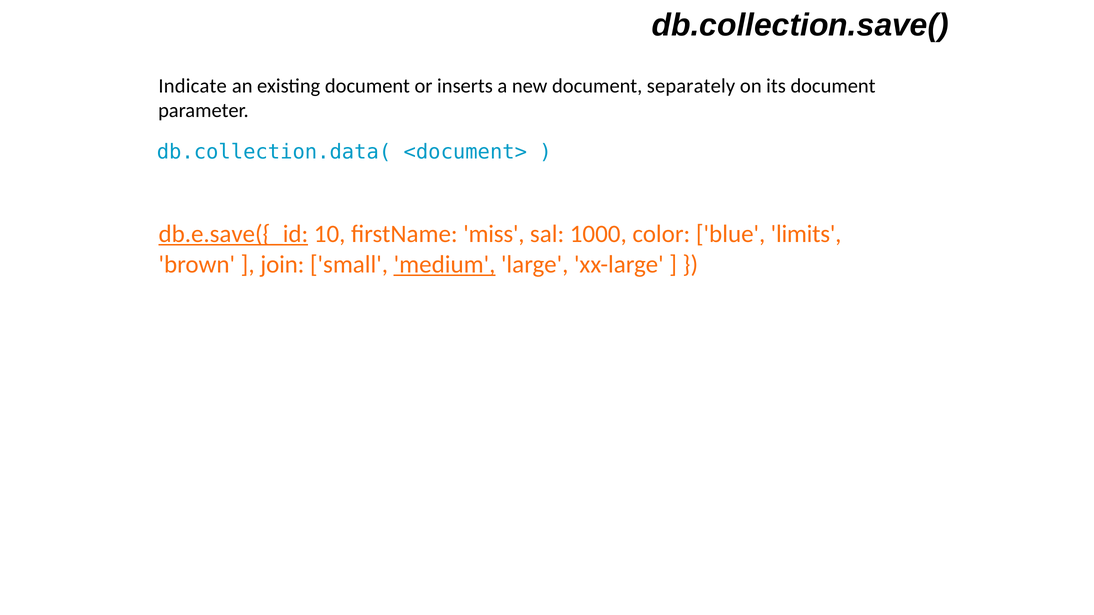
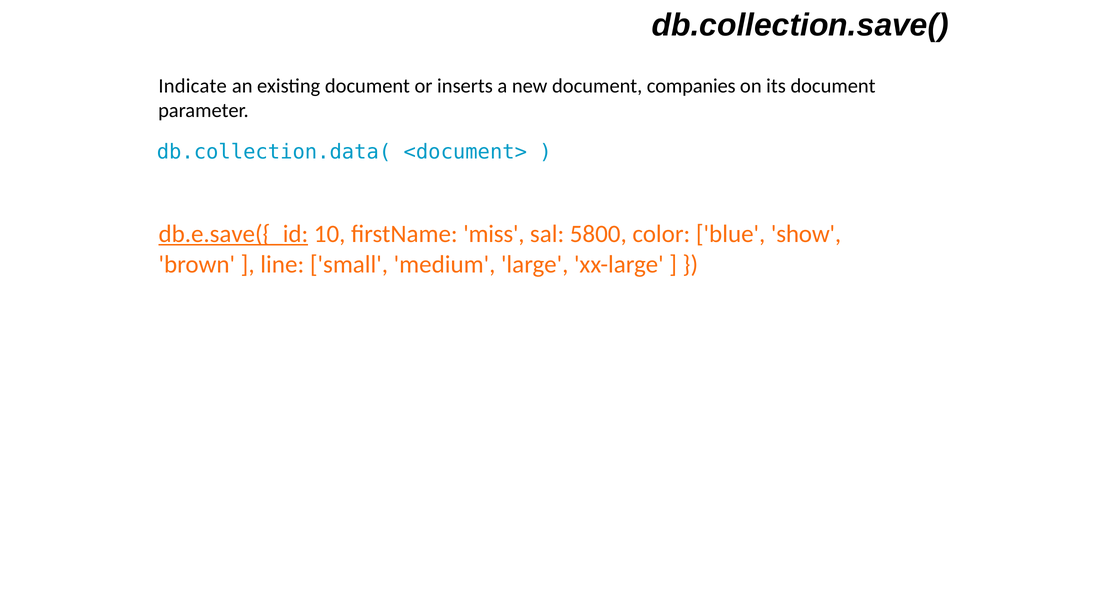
separately: separately -> companies (691, 86)
1000: 1000 -> 5800 (598, 234)
limits: limits -> show (806, 234)
join: join -> line (282, 264)
medium underline: present -> none (445, 264)
